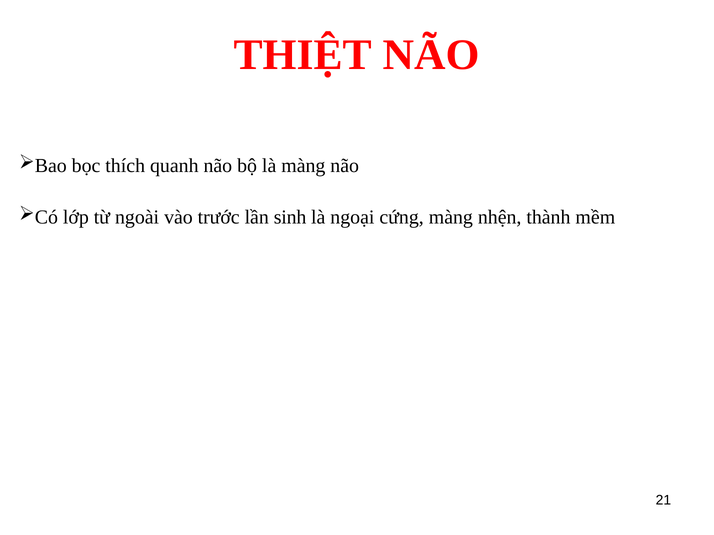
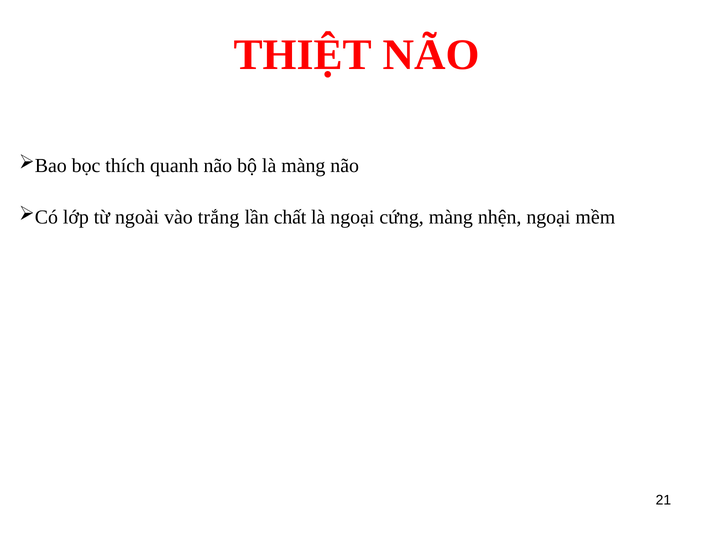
trước: trước -> trắng (219, 217)
sinh: sinh -> chất (290, 217)
nhện thành: thành -> ngoại (548, 217)
